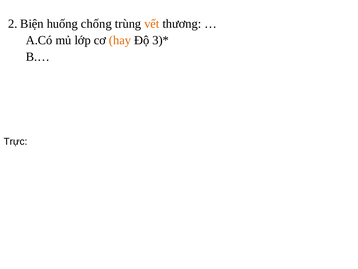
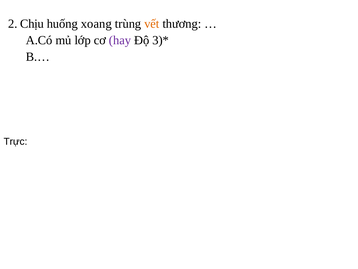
Biện: Biện -> Chịu (32, 24)
chống: chống -> xoang (96, 24)
hay colour: orange -> purple (120, 40)
